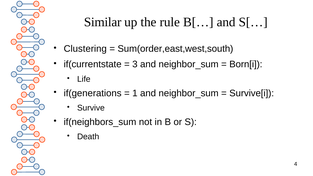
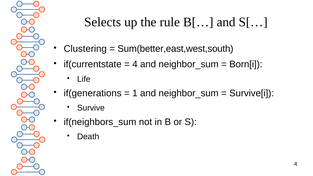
Similar: Similar -> Selects (103, 22)
Sum(order,east,west,south: Sum(order,east,west,south -> Sum(better,east,west,south (175, 49)
3: 3 -> 4 (135, 64)
